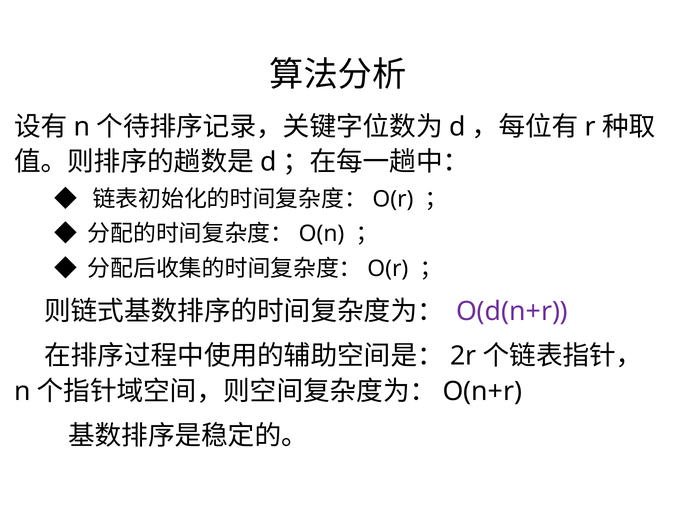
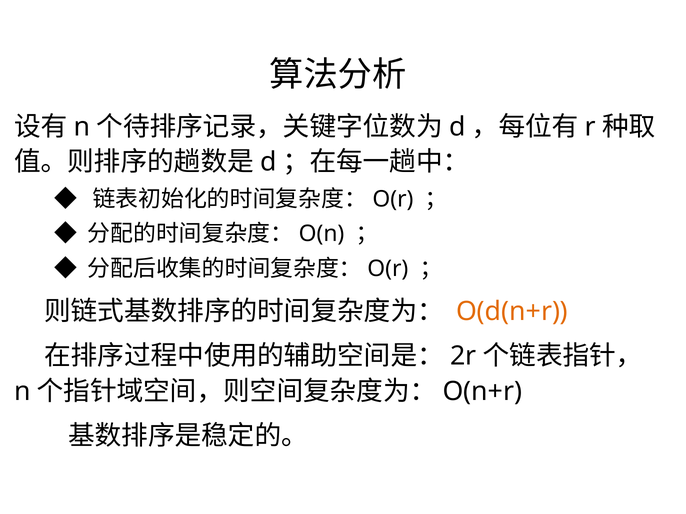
O(d(n+r colour: purple -> orange (512, 312)
